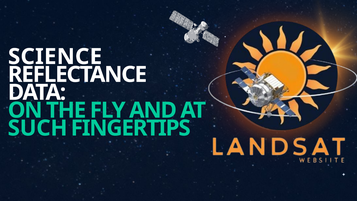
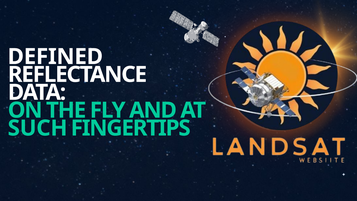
SCIENCE: SCIENCE -> DEFINED (55, 57)
